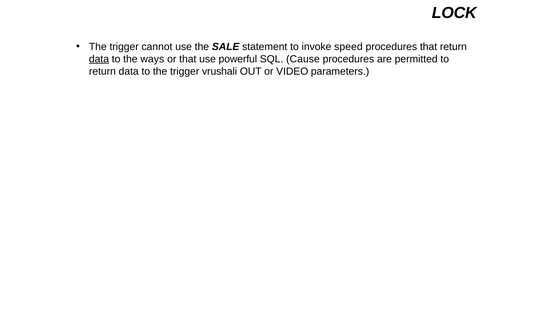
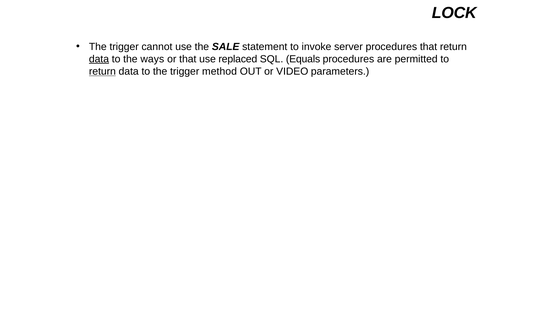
speed: speed -> server (349, 47)
powerful: powerful -> replaced (238, 59)
Cause: Cause -> Equals (303, 59)
return underline: none -> present (102, 71)
vrushali: vrushali -> method (219, 71)
